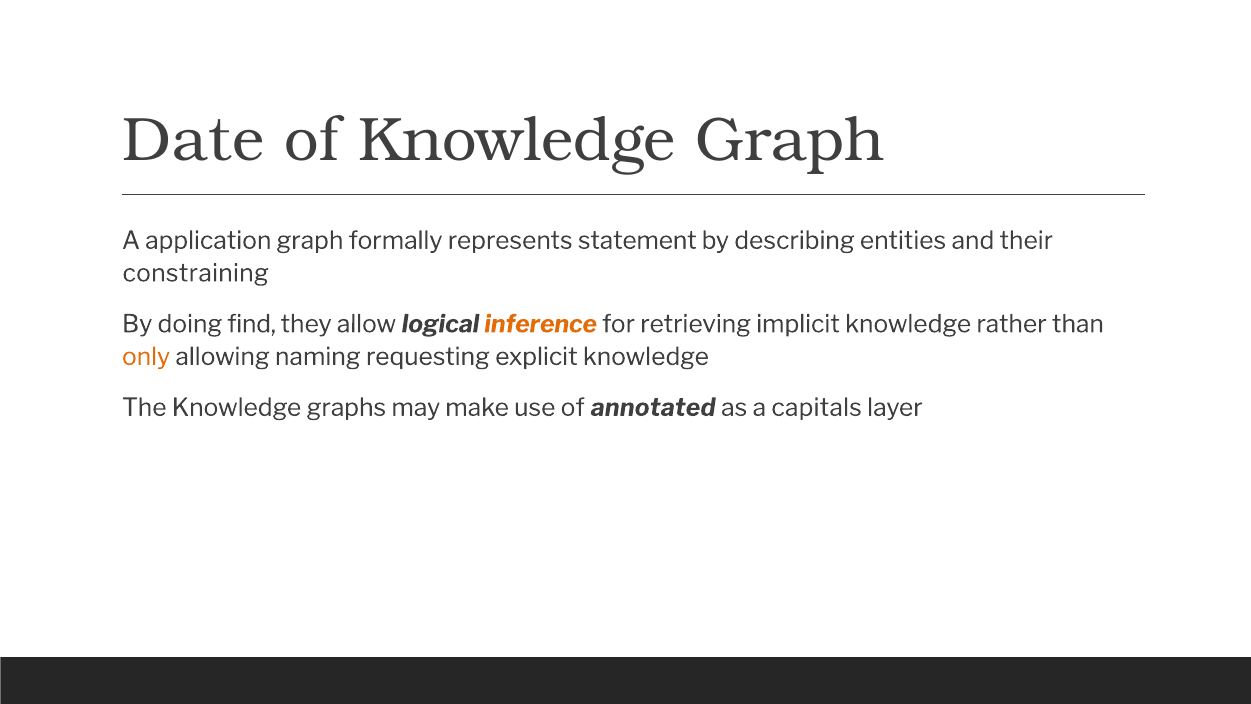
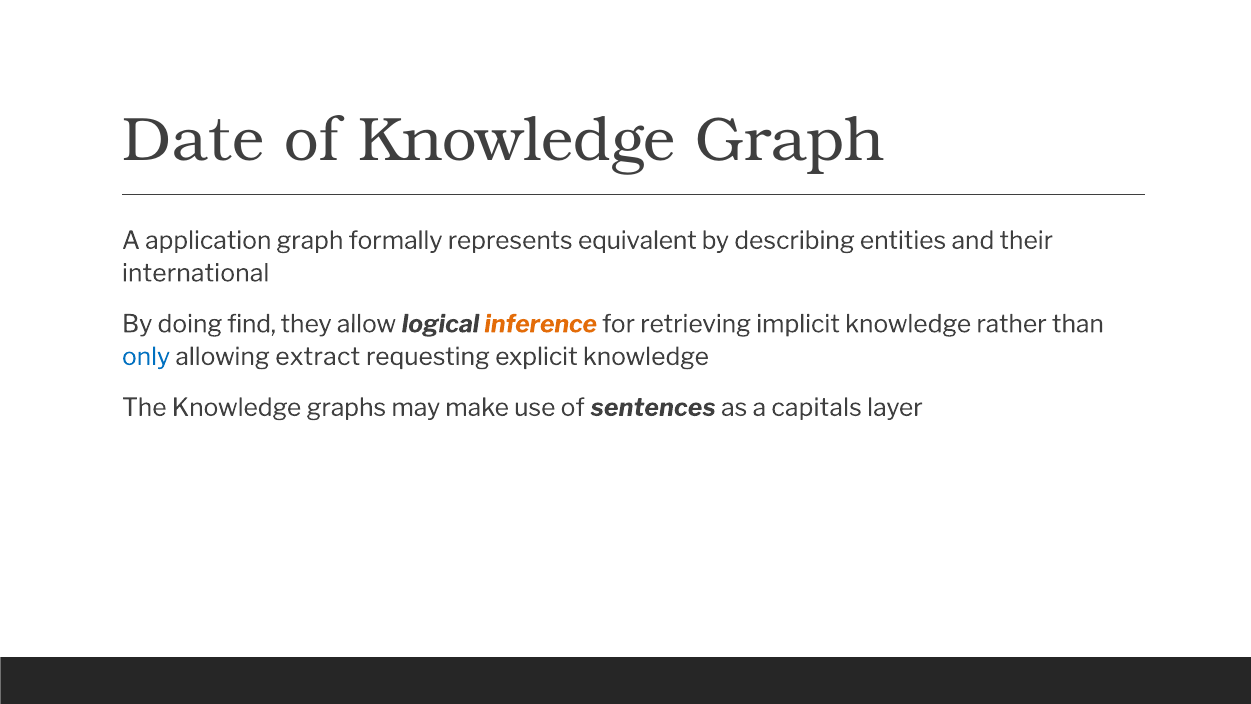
statement: statement -> equivalent (637, 241)
constraining: constraining -> international (196, 273)
only colour: orange -> blue (146, 357)
naming: naming -> extract (318, 357)
annotated: annotated -> sentences (653, 407)
